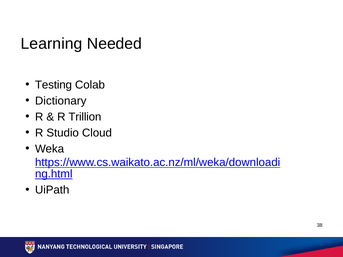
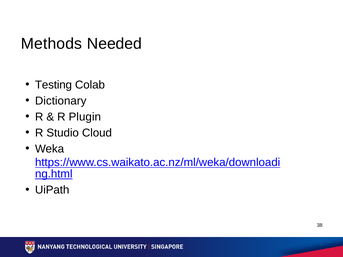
Learning: Learning -> Methods (51, 44)
Trillion: Trillion -> Plugin (85, 117)
